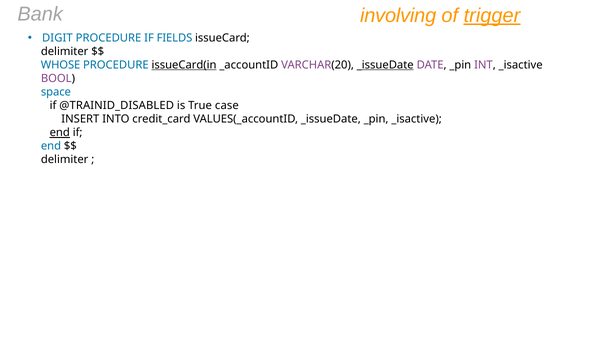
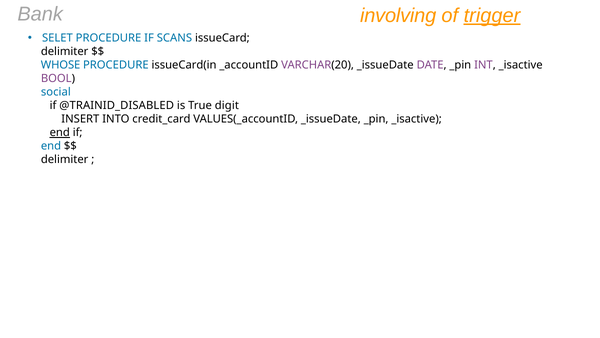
DIGIT: DIGIT -> SELET (57, 38)
FIELDS: FIELDS -> SCANS (174, 38)
issueCard(in underline: present -> none (184, 65)
_issueDate underline: present -> none (385, 65)
space: space -> social (56, 92)
case: case -> digit (227, 105)
